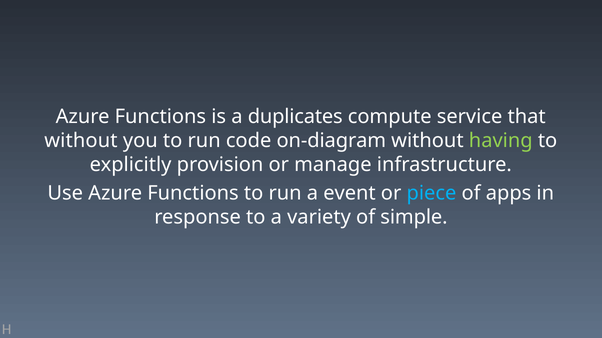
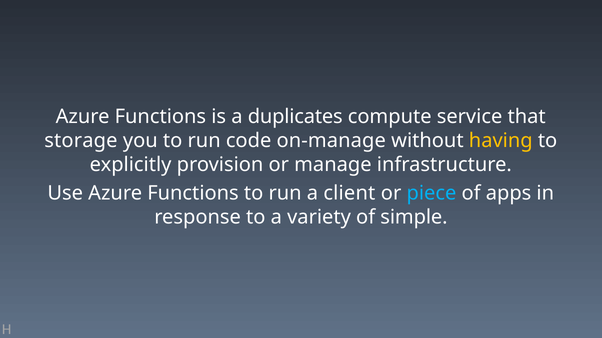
without: without -> storage (81, 141)
on-diagram: on-diagram -> on-manage (331, 141)
having colour: light green -> yellow (501, 141)
event: event -> client (349, 193)
